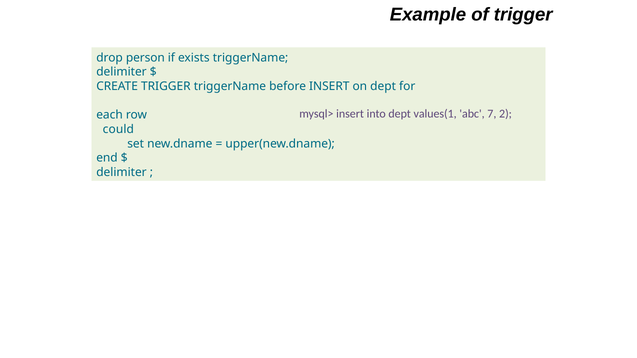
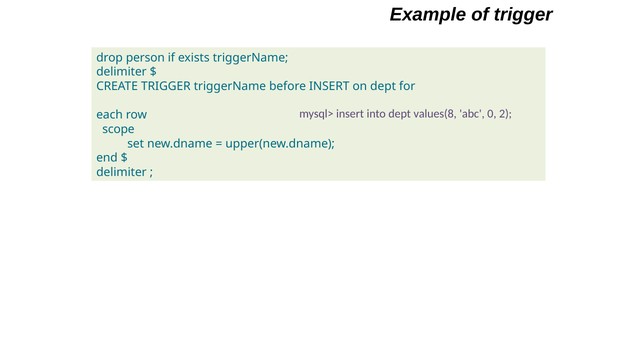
values(1: values(1 -> values(8 (435, 114)
7: 7 -> 0 (492, 114)
could: could -> scope (118, 129)
